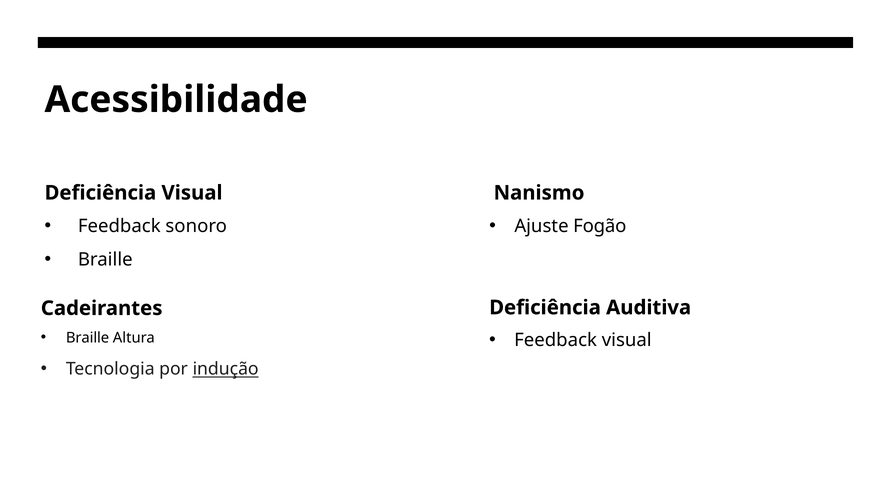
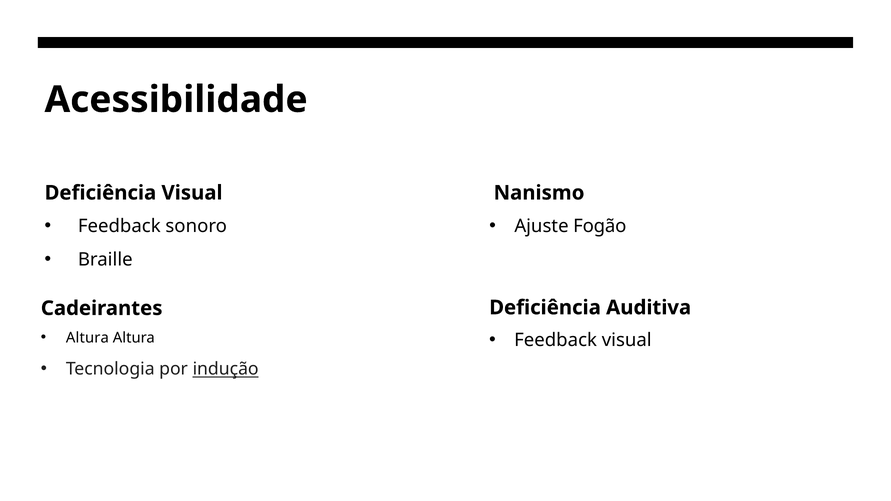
Braille: Braille -> Altura (87, 338)
